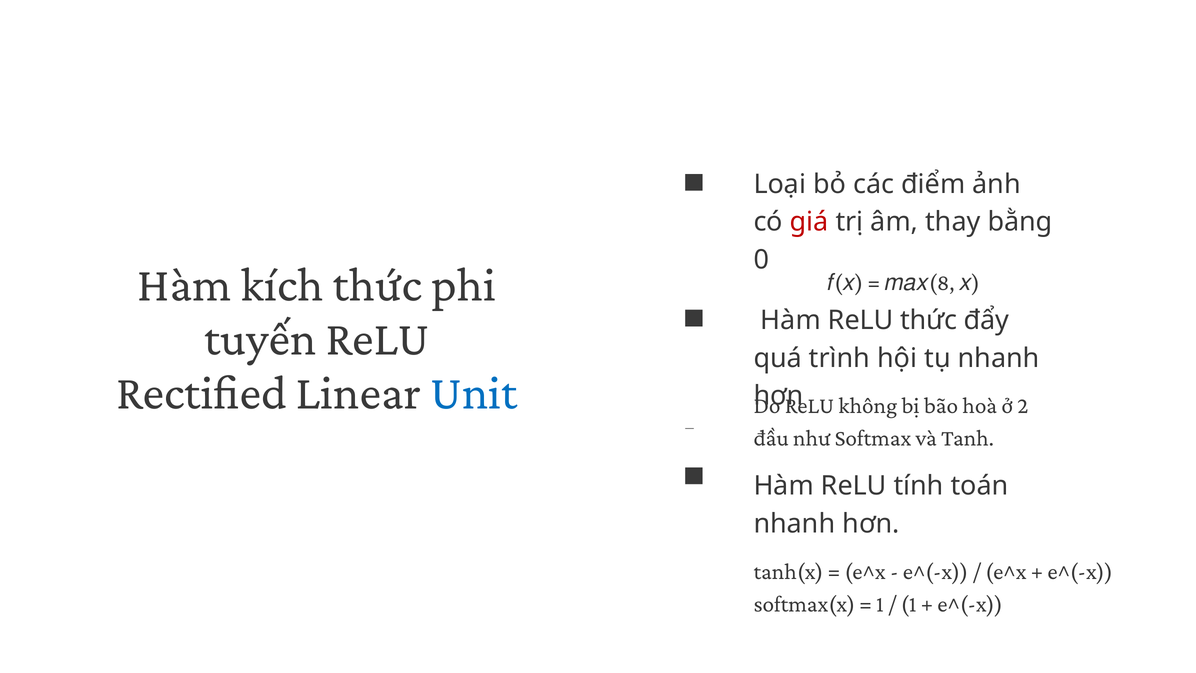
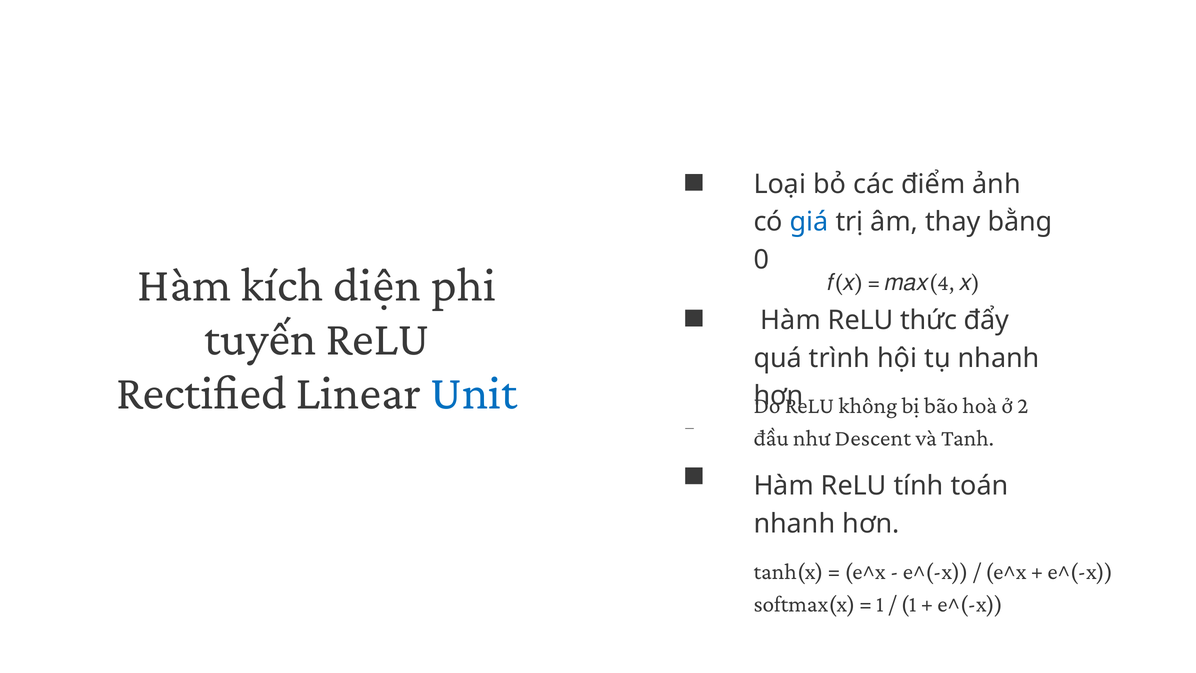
giá colour: red -> blue (809, 222)
kích thức: thức -> diện (377, 285)
8: 8 -> 4 (942, 283)
Softmax: Softmax -> Descent (873, 438)
